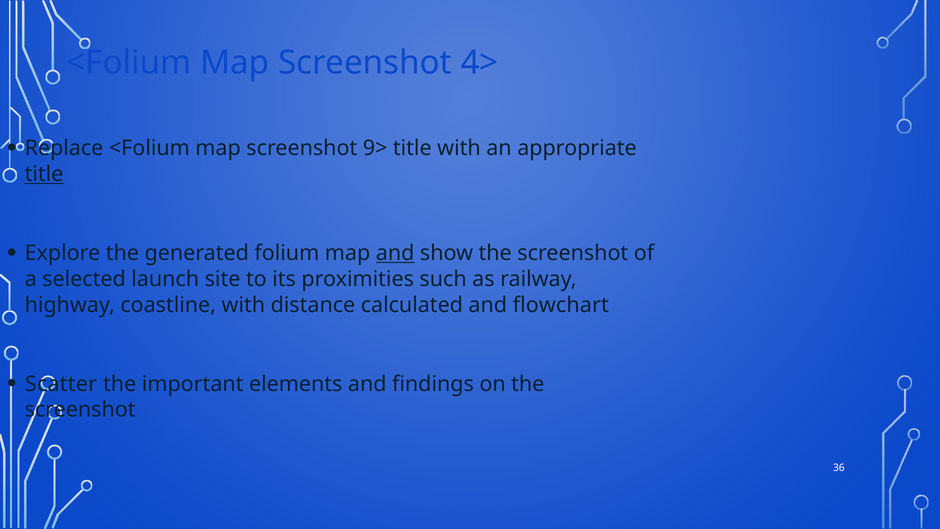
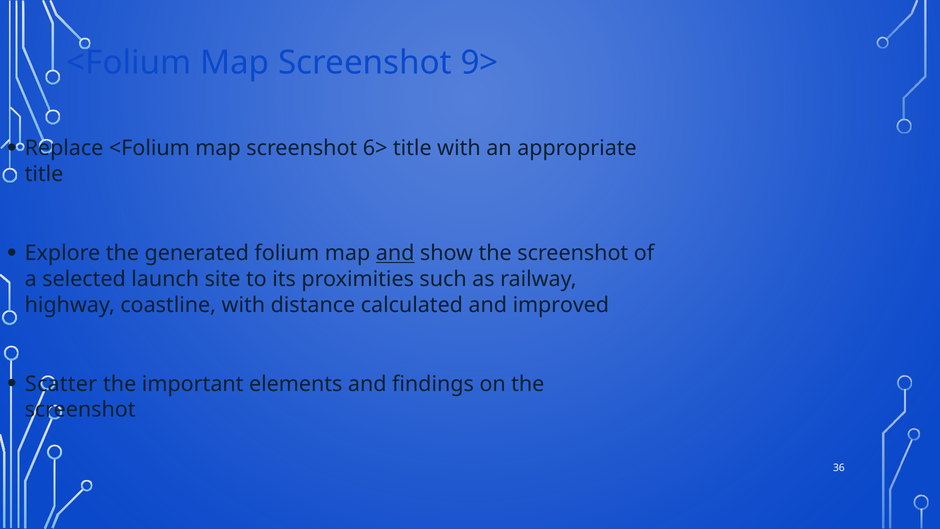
4>: 4> -> 9> (480, 63)
9>: 9> -> 6> (375, 148)
title underline: present -> none (44, 174)
flowchart: flowchart -> improved (561, 305)
